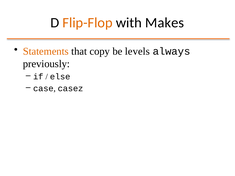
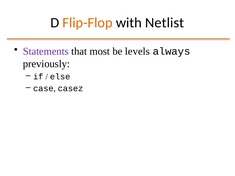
Makes: Makes -> Netlist (165, 23)
Statements colour: orange -> purple (46, 51)
copy: copy -> most (100, 51)
